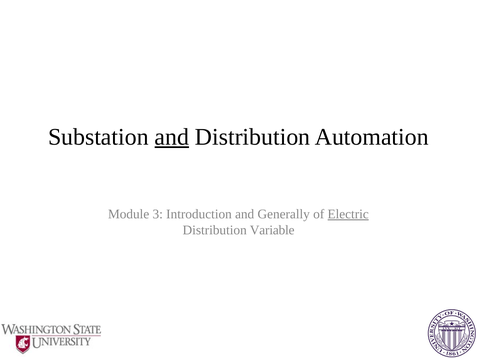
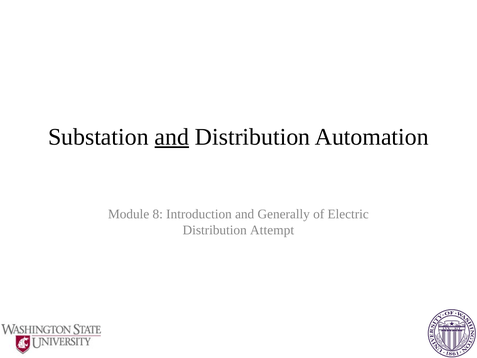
3: 3 -> 8 (158, 214)
Electric underline: present -> none (348, 214)
Variable: Variable -> Attempt (272, 230)
